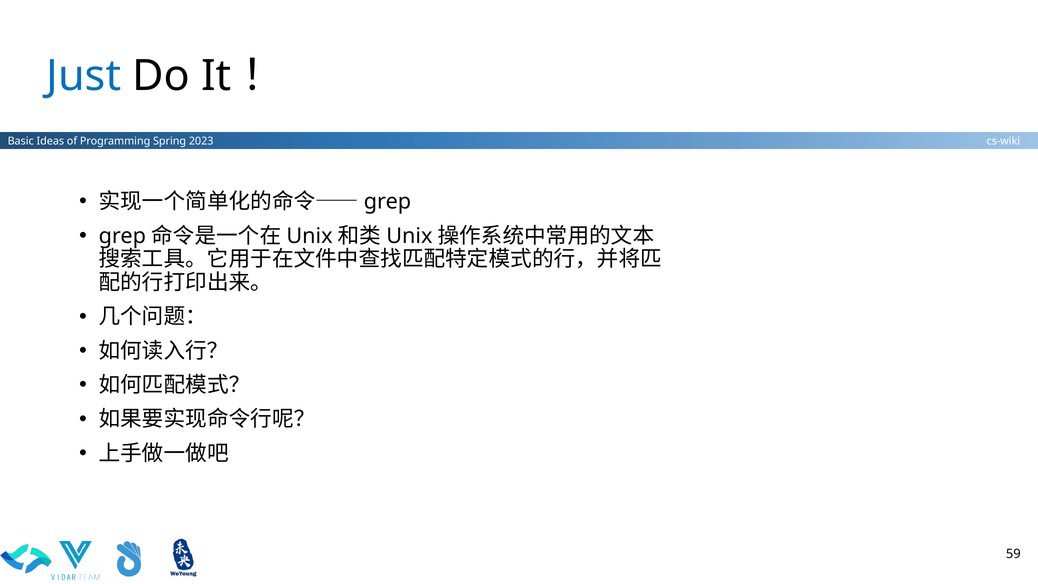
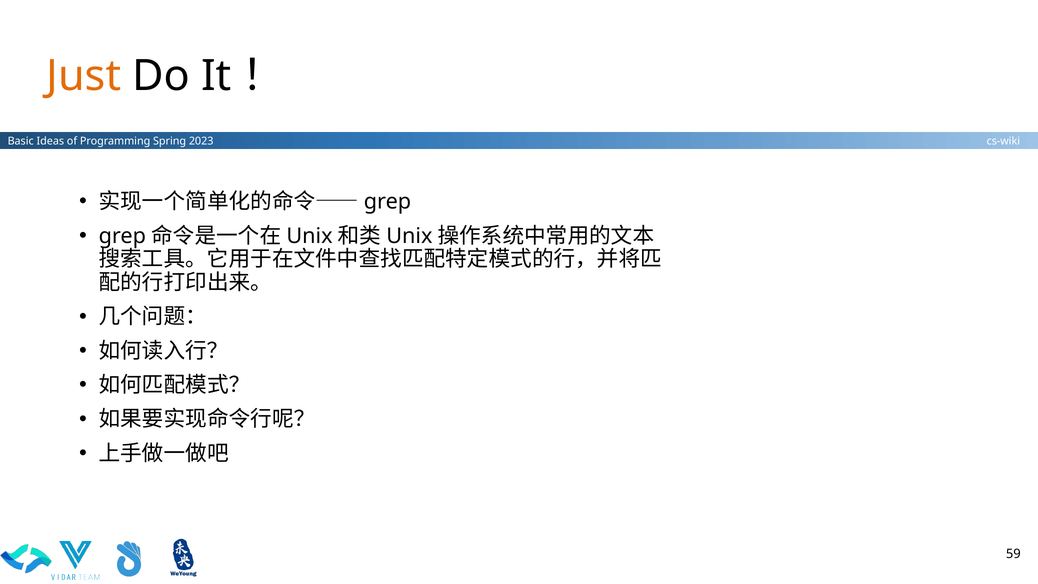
Just colour: blue -> orange (84, 76)
